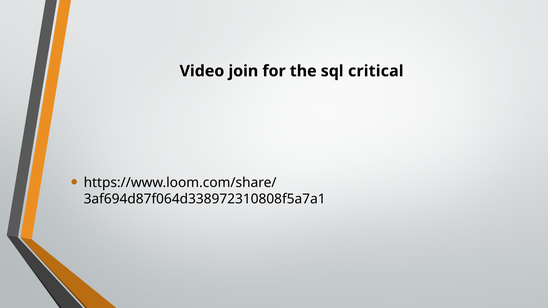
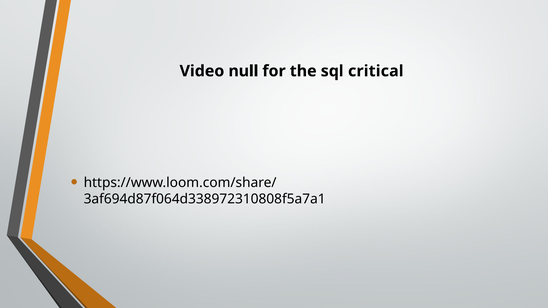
join: join -> null (243, 71)
